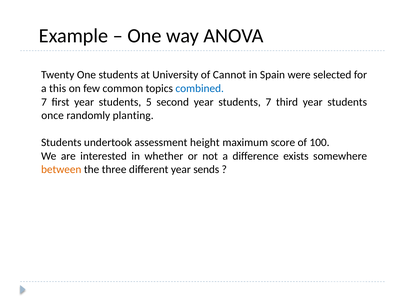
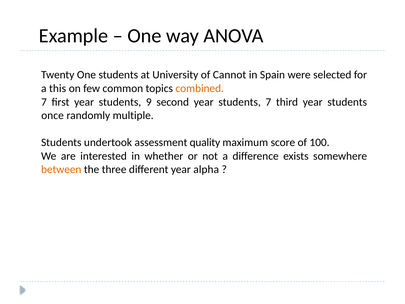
combined colour: blue -> orange (200, 88)
5: 5 -> 9 (149, 102)
planting: planting -> multiple (133, 115)
height: height -> quality (205, 142)
sends: sends -> alpha (206, 169)
